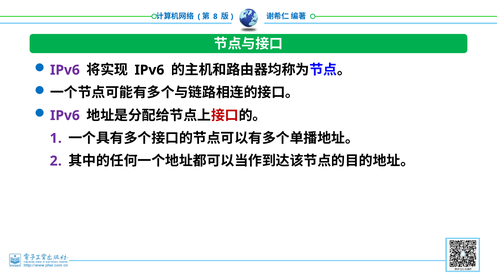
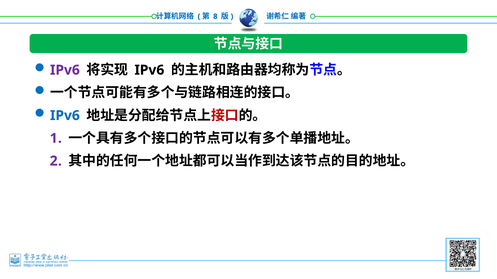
IPv6 colour: purple -> blue (65, 116)
